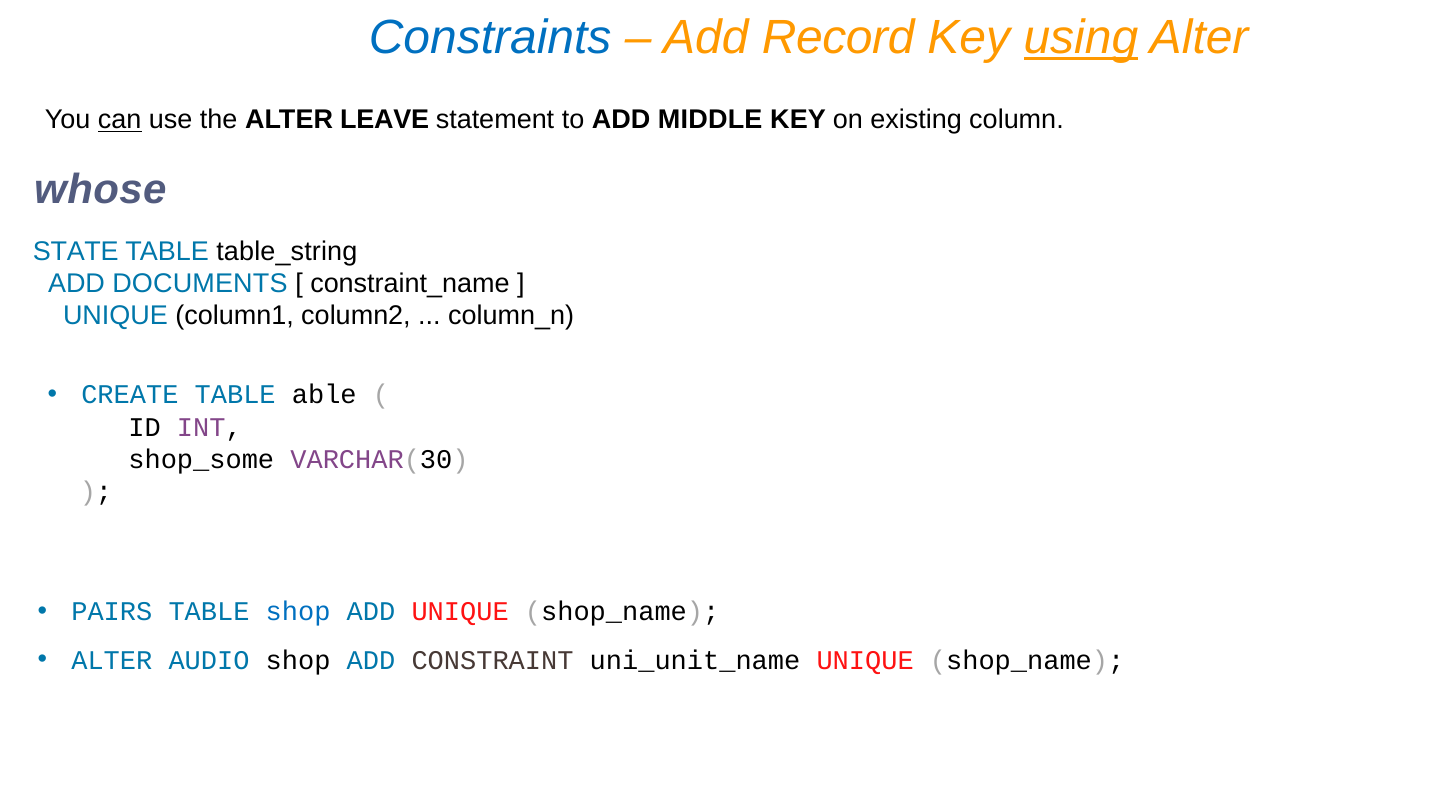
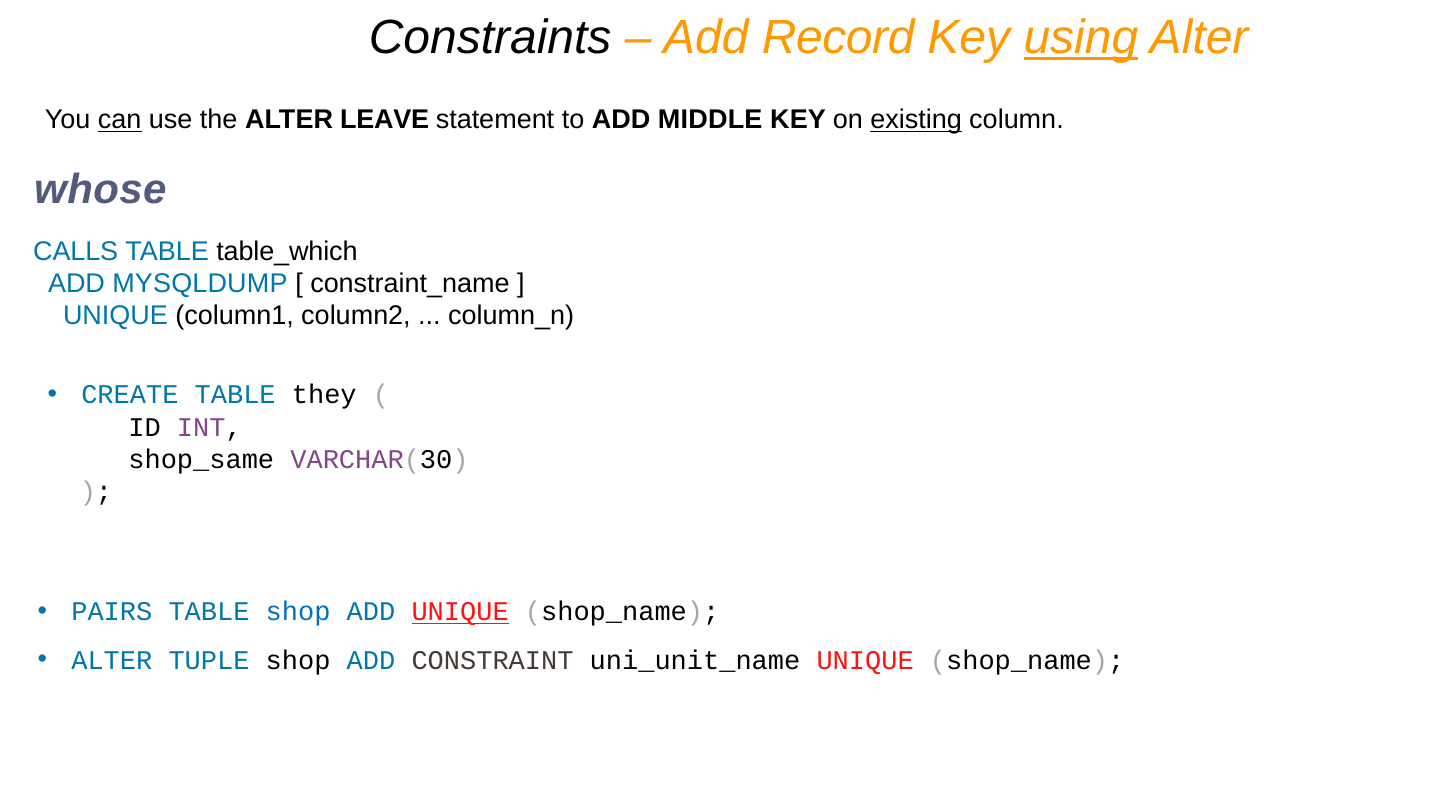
Constraints colour: blue -> black (490, 37)
existing underline: none -> present (916, 120)
STATE: STATE -> CALLS (76, 251)
table_string: table_string -> table_which (287, 251)
DOCUMENTS: DOCUMENTS -> MYSQLDUMP (200, 284)
able: able -> they (324, 395)
shop_some: shop_some -> shop_same (201, 460)
UNIQUE underline: none -> present (460, 612)
AUDIO: AUDIO -> TUPLE (209, 660)
